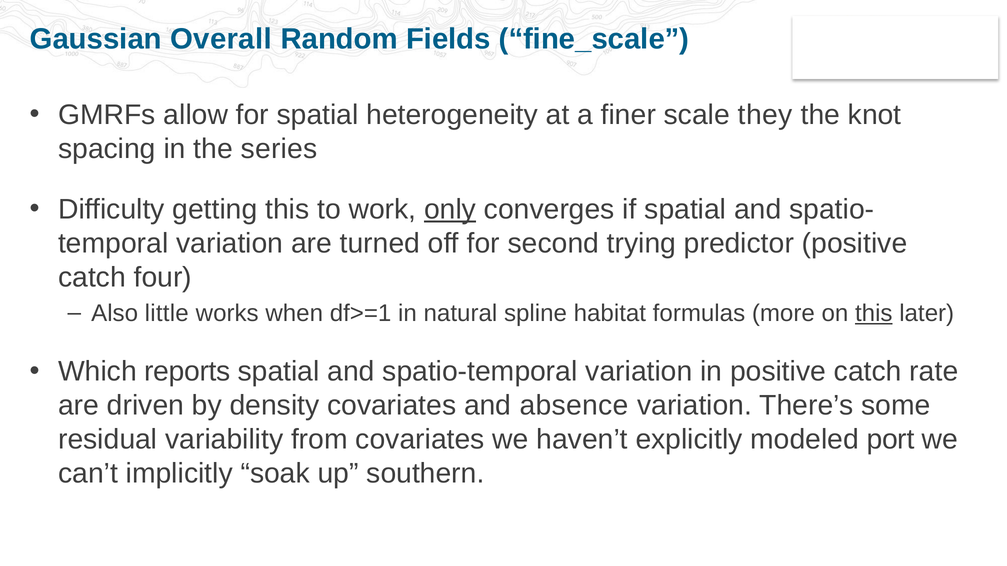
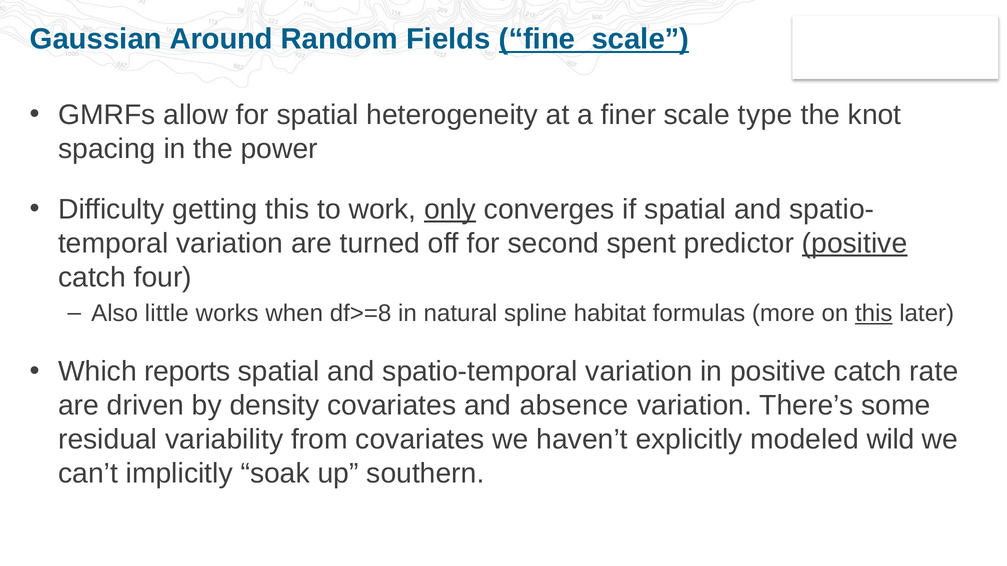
Overall: Overall -> Around (221, 39)
fine_scale underline: none -> present (594, 39)
they: they -> type (765, 115)
series: series -> power (279, 149)
trying: trying -> spent (641, 243)
positive underline: none -> present (855, 243)
df>=1: df>=1 -> df>=8 (361, 314)
port: port -> wild (891, 440)
